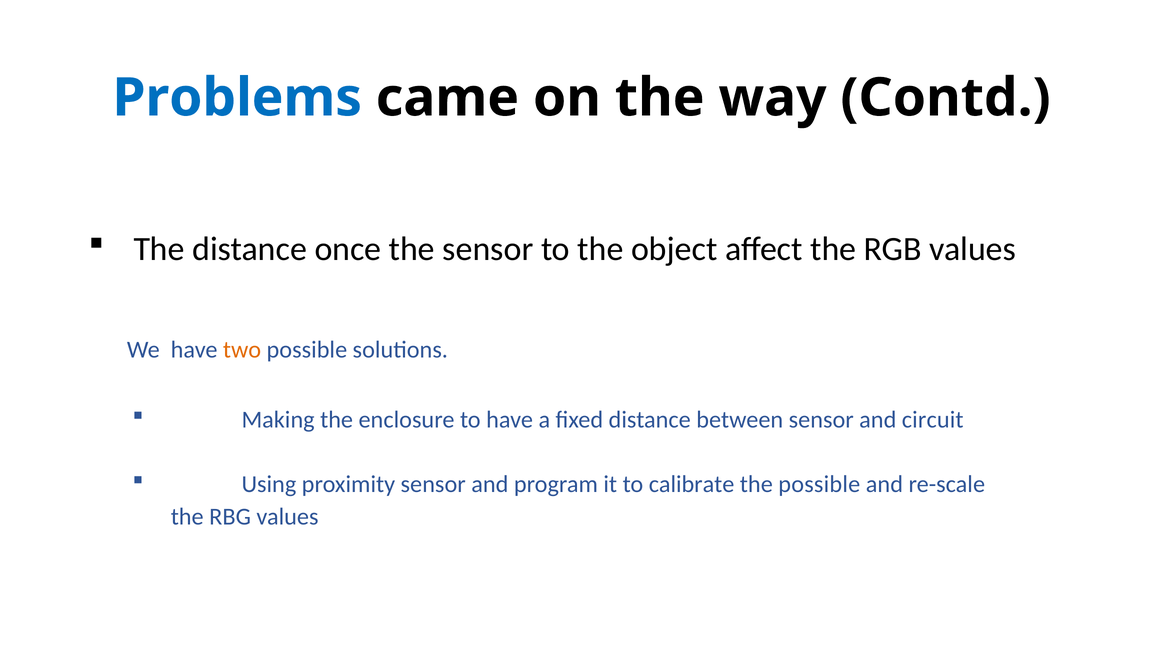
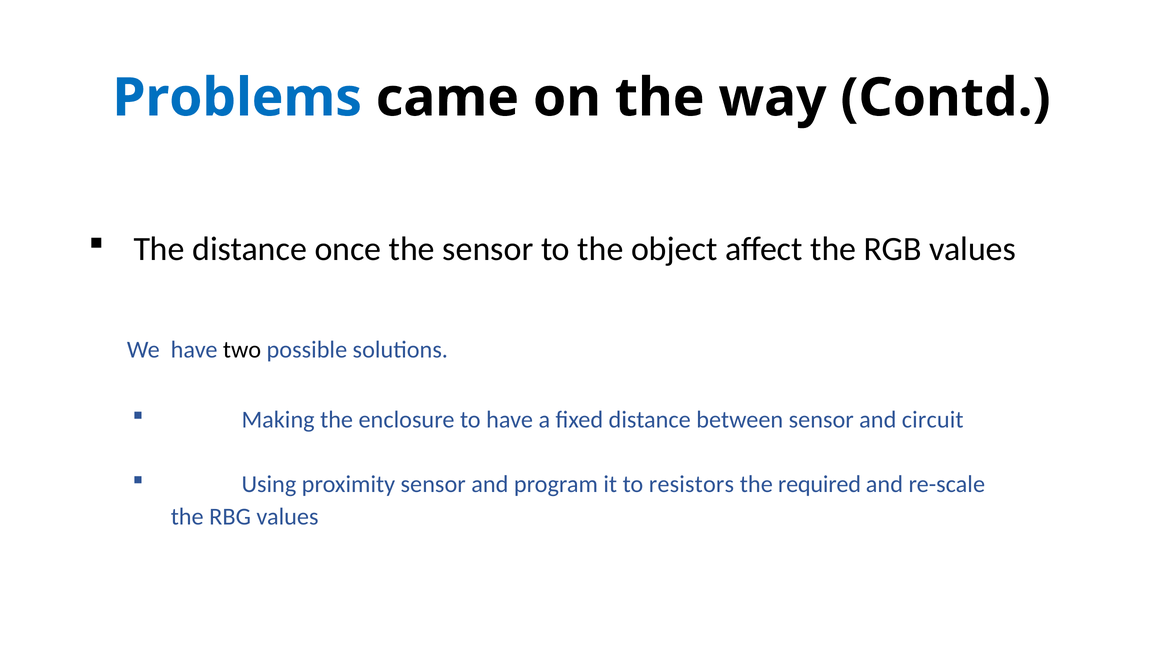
two colour: orange -> black (242, 350)
calibrate: calibrate -> resistors (691, 484)
the possible: possible -> required (820, 484)
